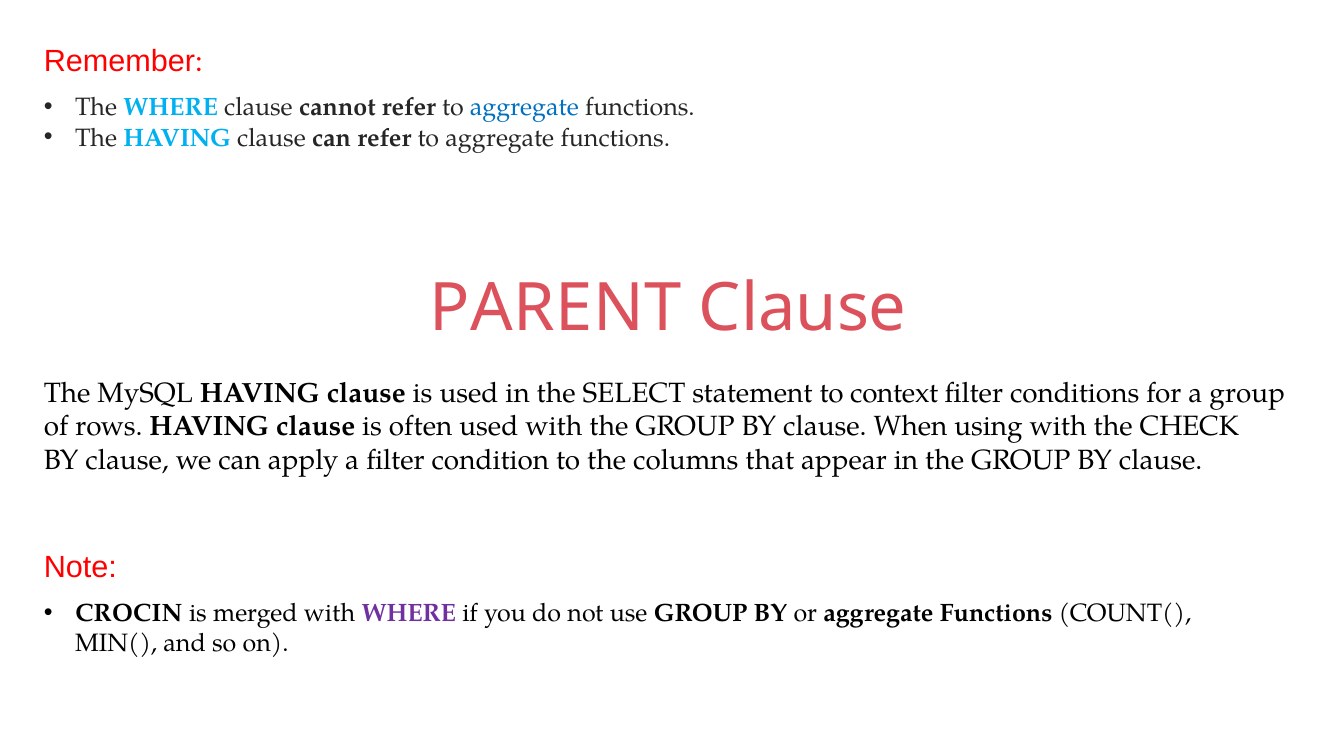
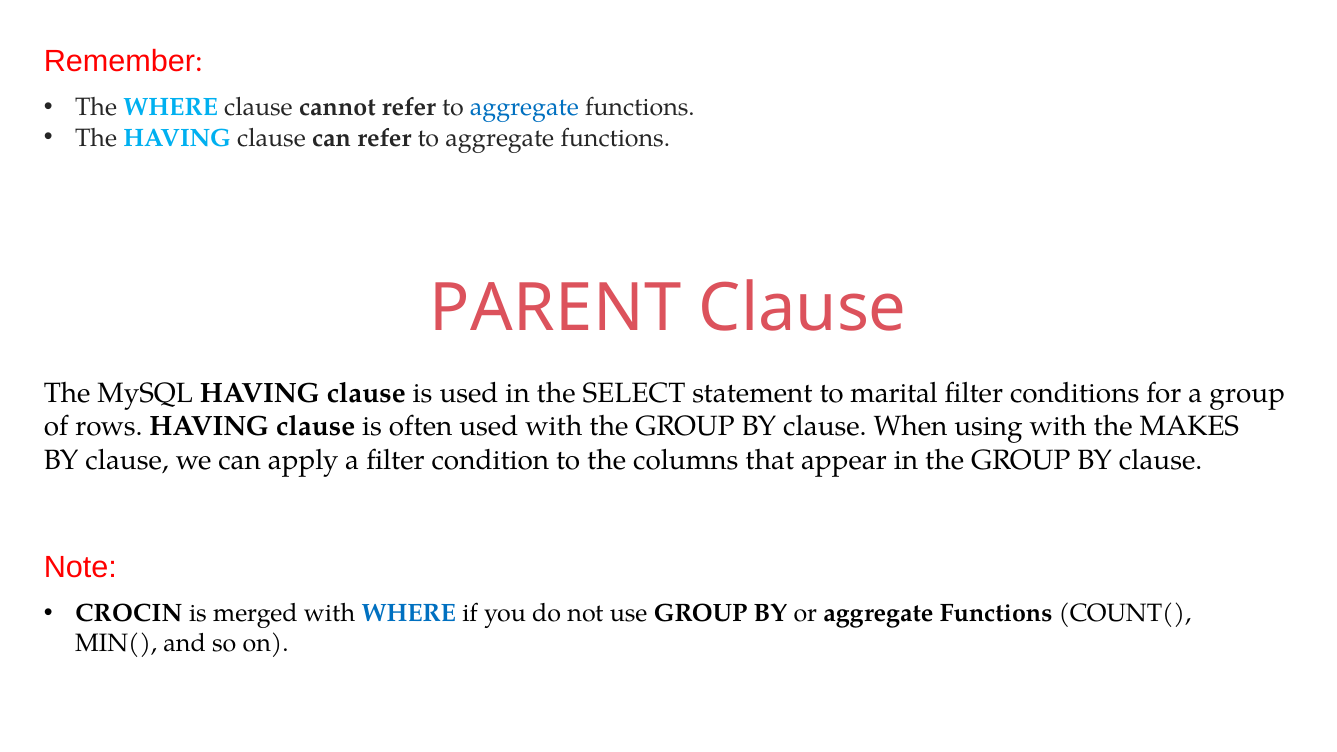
context: context -> marital (894, 393)
CHECK: CHECK -> MAKES (1189, 427)
WHERE colour: purple -> blue (409, 614)
